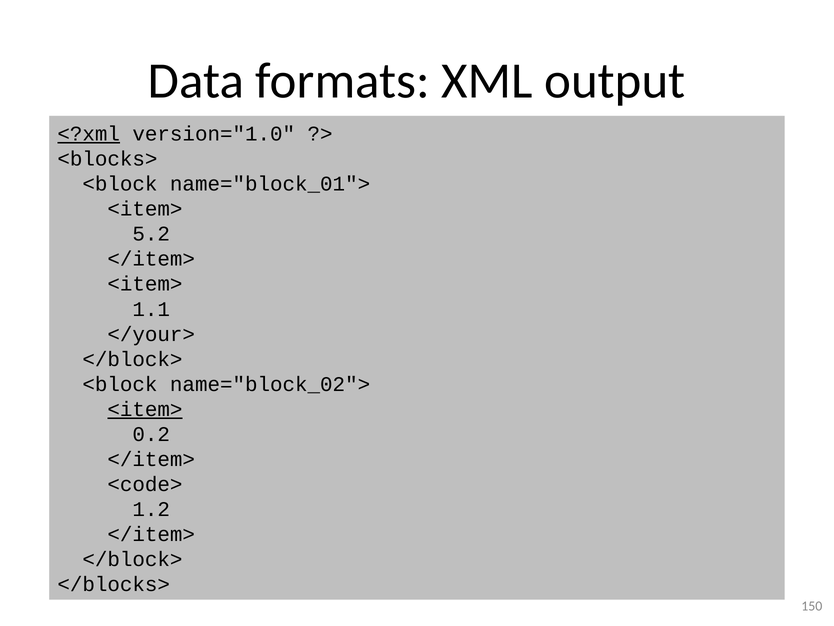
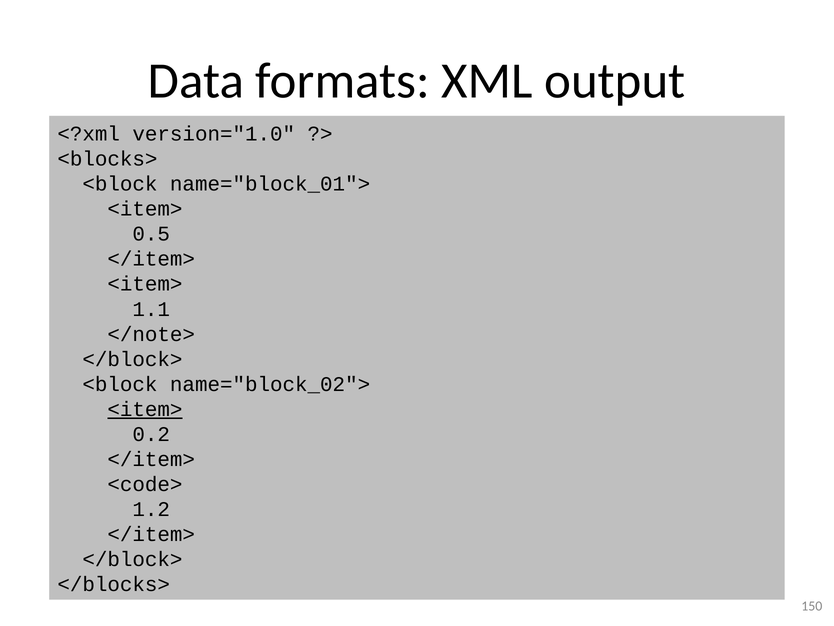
<?xml underline: present -> none (89, 134)
5.2: 5.2 -> 0.5 (151, 234)
</your>: </your> -> </note> (151, 334)
